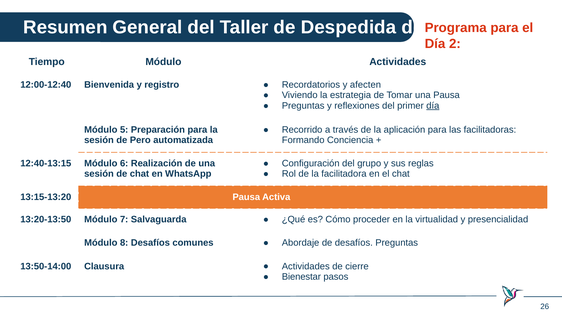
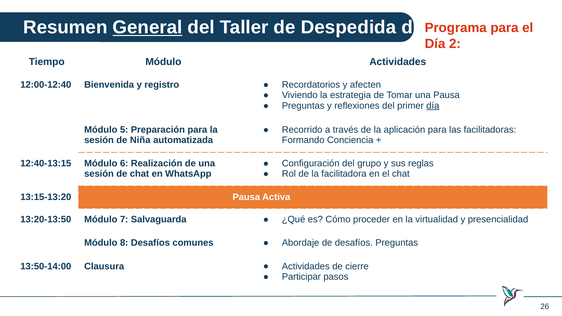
General underline: none -> present (148, 27)
Pero: Pero -> Niña (140, 140)
Bienestar: Bienestar -> Participar (301, 277)
